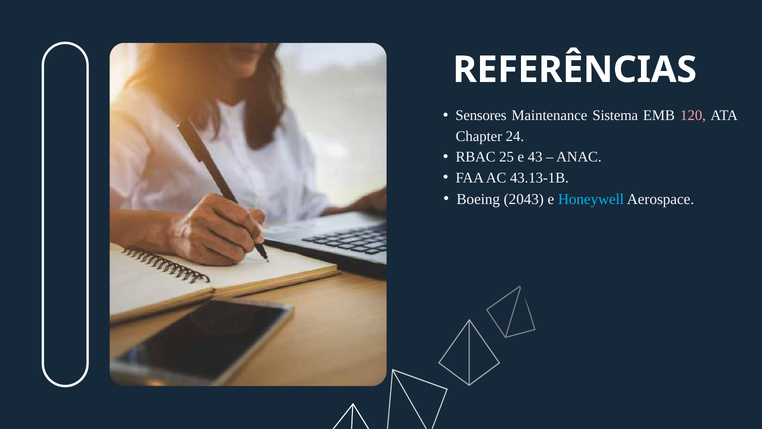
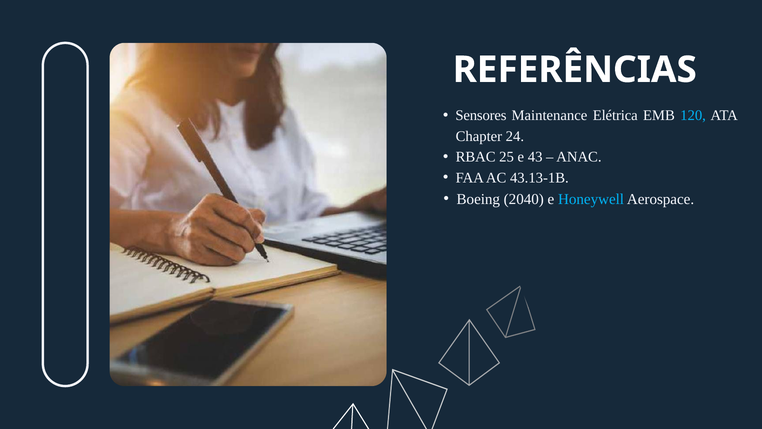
Sistema: Sistema -> Elétrica (615, 115)
120 colour: pink -> light blue (693, 115)
2043: 2043 -> 2040 (524, 199)
